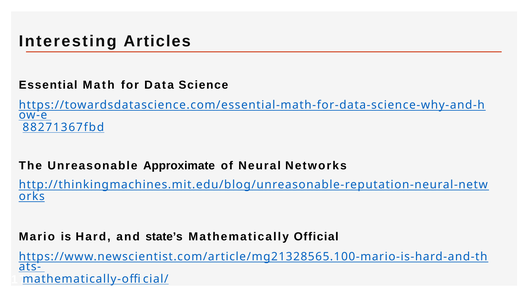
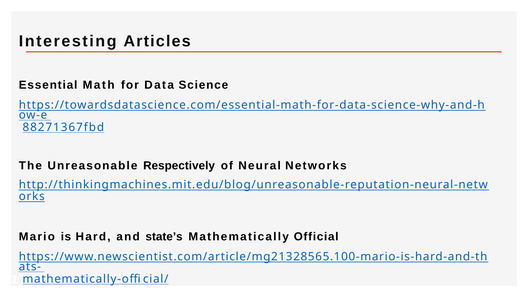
Approximate: Approximate -> Respectively (179, 166)
